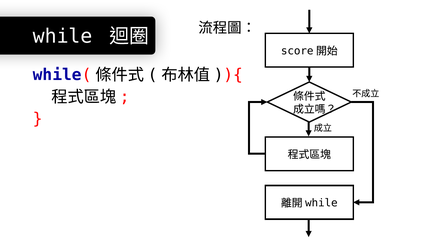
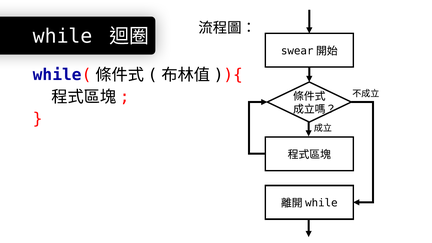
score: score -> swear (297, 51)
